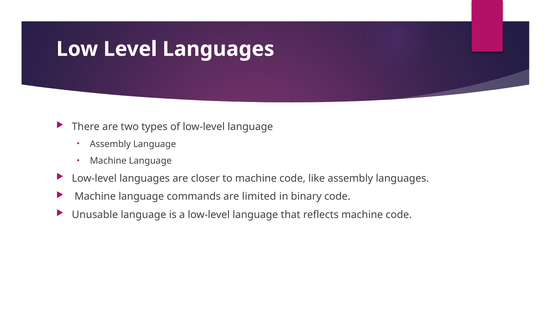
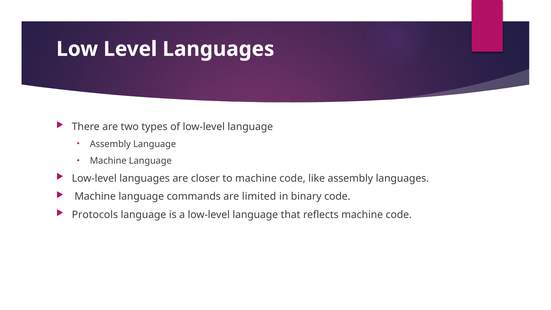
Unusable: Unusable -> Protocols (95, 215)
